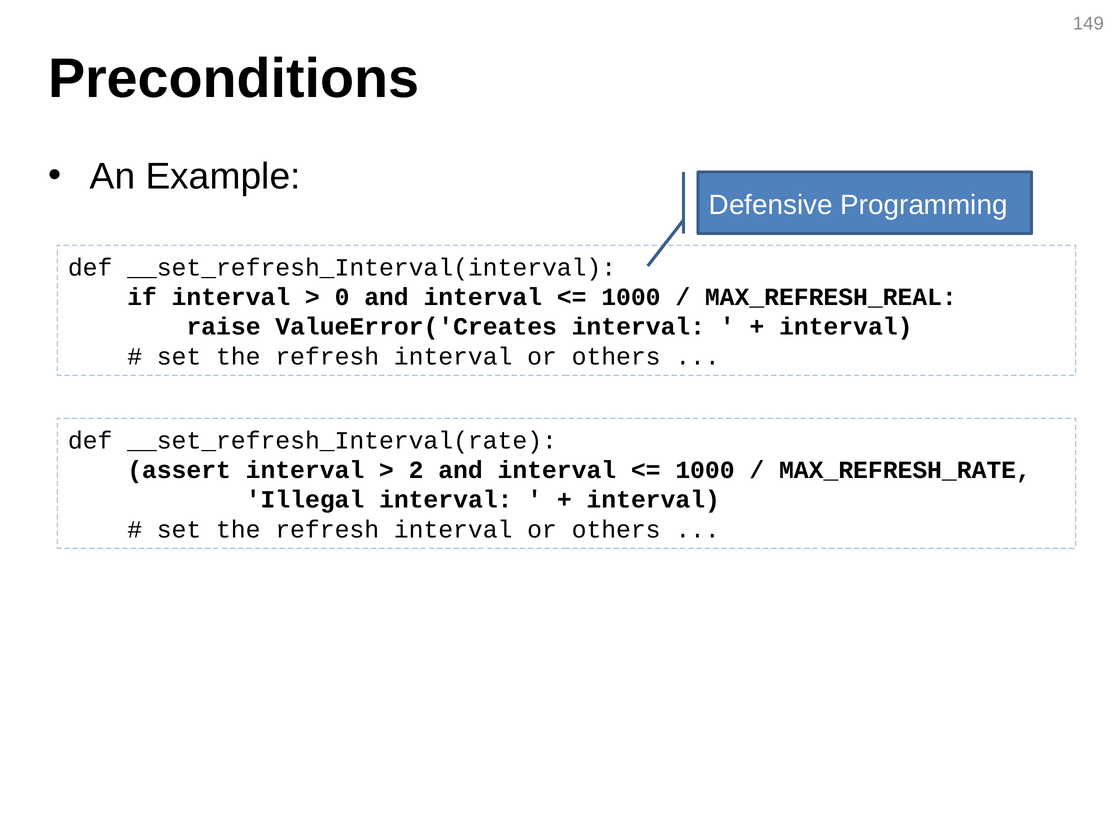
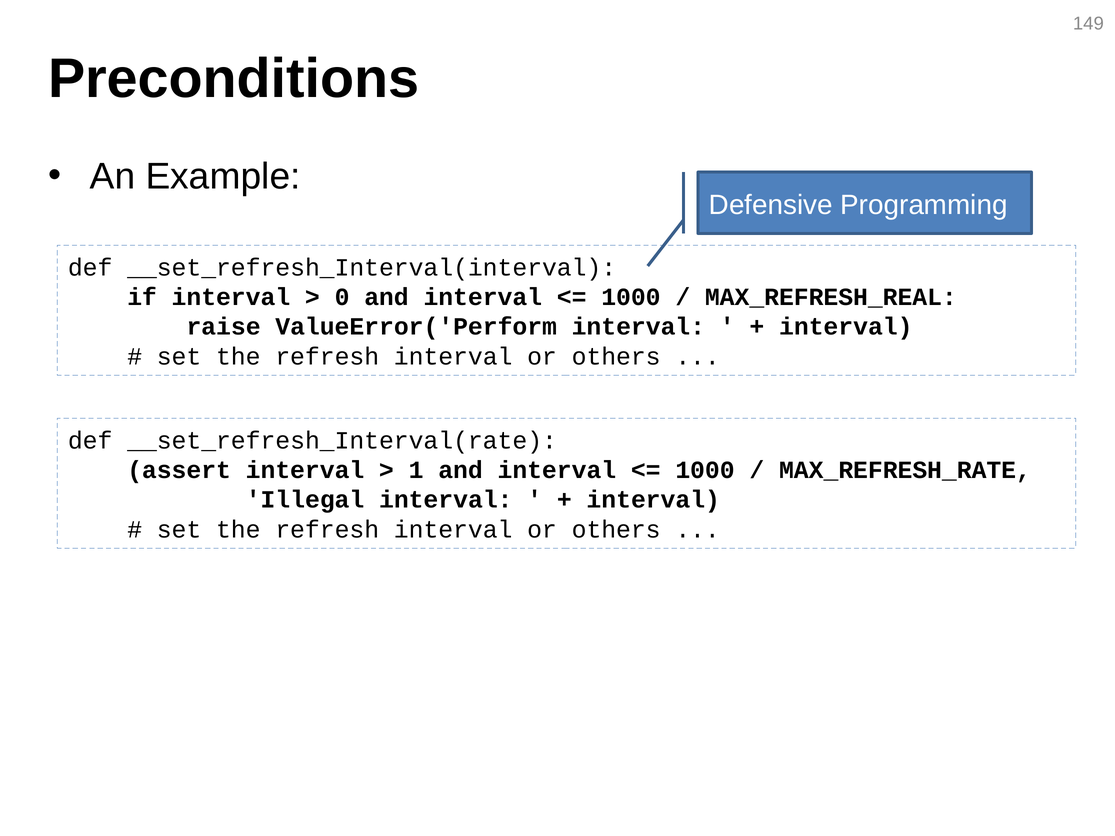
ValueError('Creates: ValueError('Creates -> ValueError('Perform (416, 327)
2: 2 -> 1 (416, 470)
